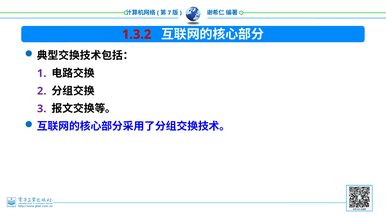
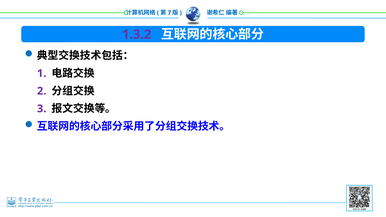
1.3.2 colour: red -> purple (137, 34)
